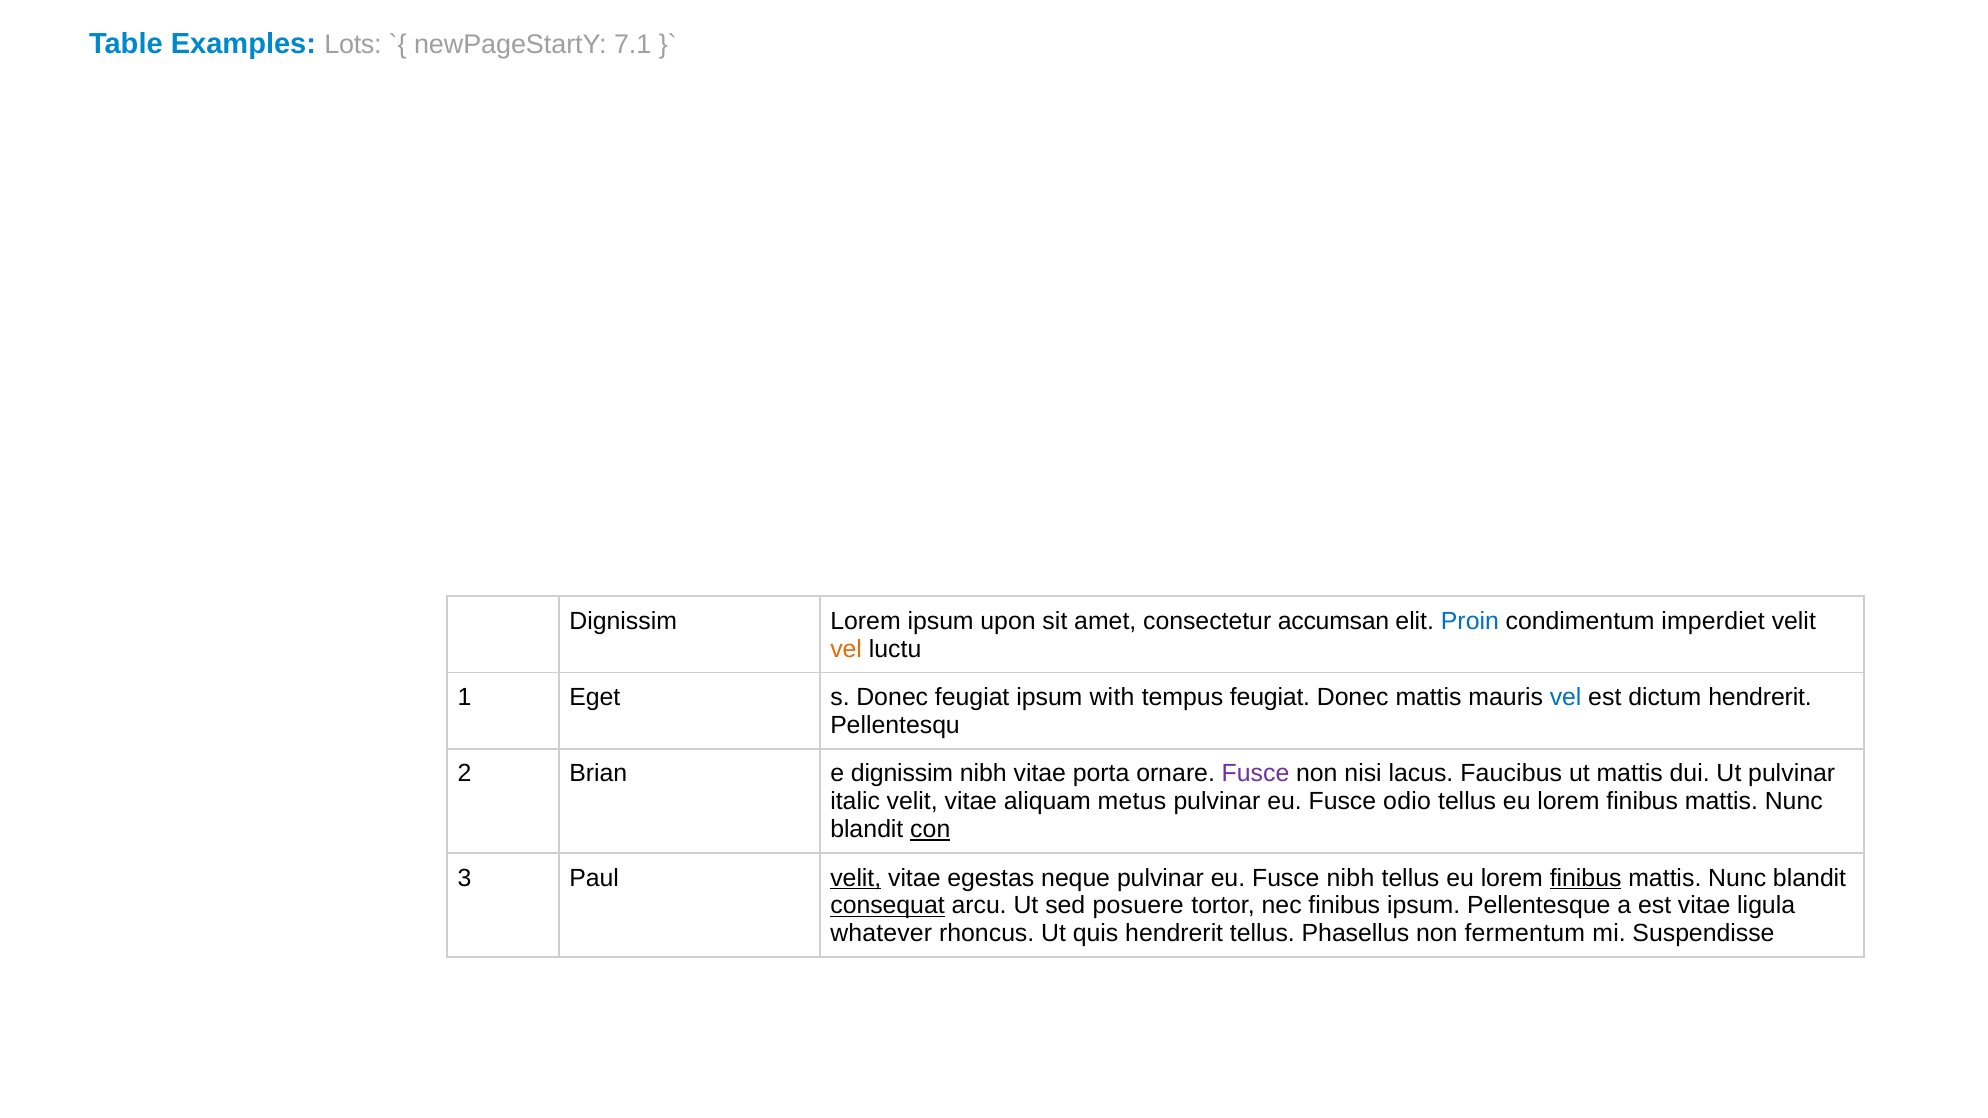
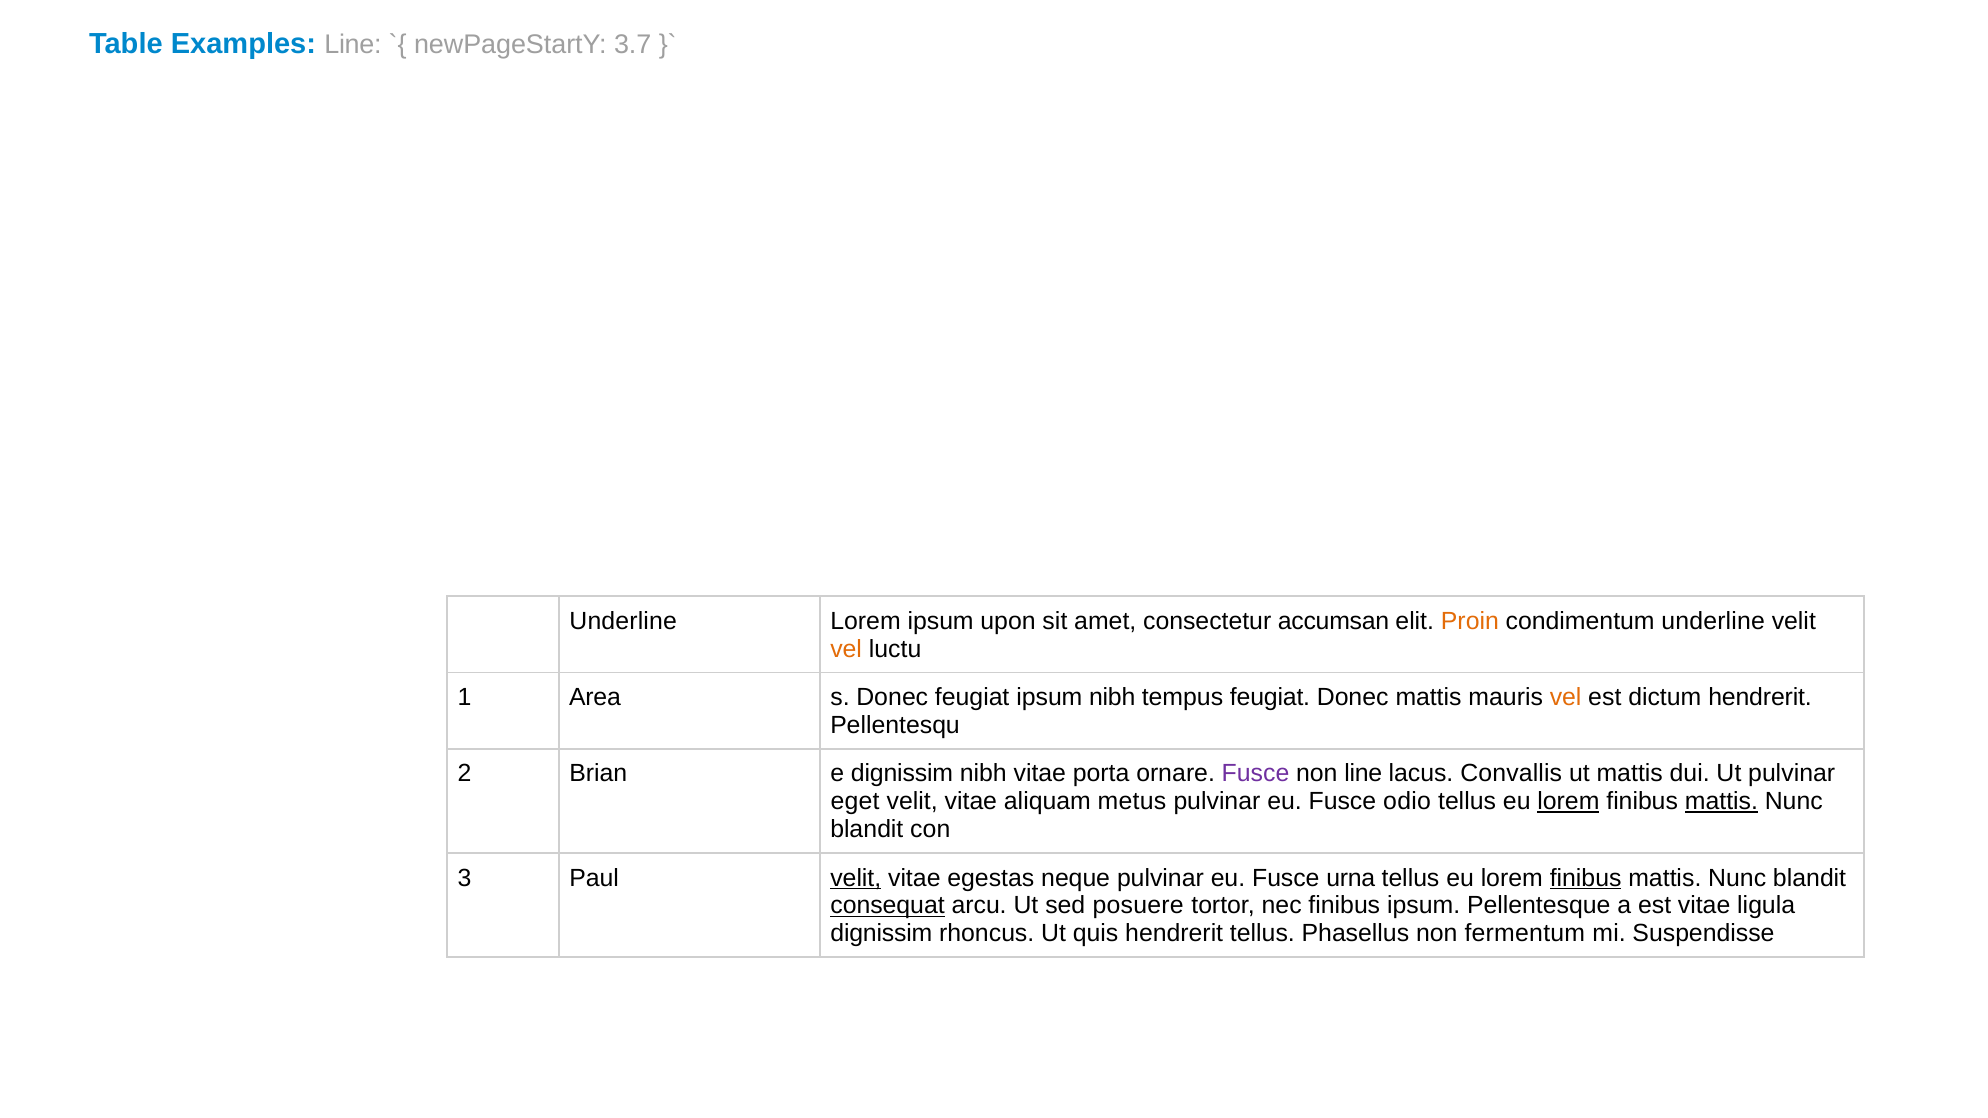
Examples Lots: Lots -> Line (353, 44)
7.1: 7.1 -> 3.7 (633, 44)
Dignissim: Dignissim -> Underline (623, 621)
Proin colour: blue -> orange (1470, 621)
condimentum imperdiet: imperdiet -> underline (1713, 621)
Eget: Eget -> Area (595, 697)
ipsum with: with -> nibh (1112, 697)
vel colour: blue -> orange (1566, 697)
non nisi: nisi -> line (1363, 774)
Faucibus: Faucibus -> Convallis (1511, 774)
italic: italic -> eget (855, 802)
lorem underline: none -> present (1568, 802)
mattis underline: none -> present (1721, 802)
con underline: present -> none (930, 830)
Fusce nibh: nibh -> urna (1351, 878)
whatever: whatever -> dignissim (881, 934)
